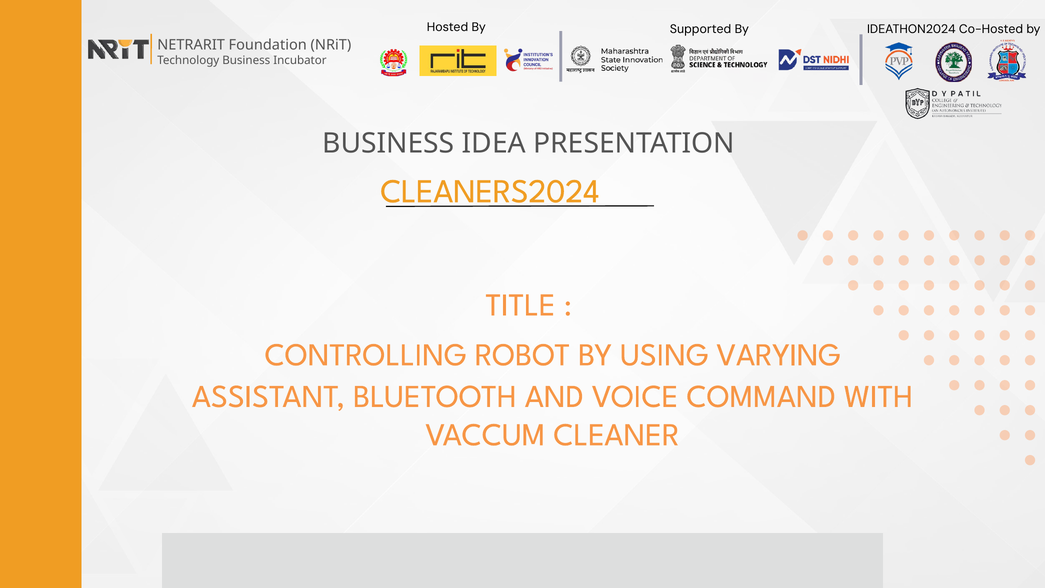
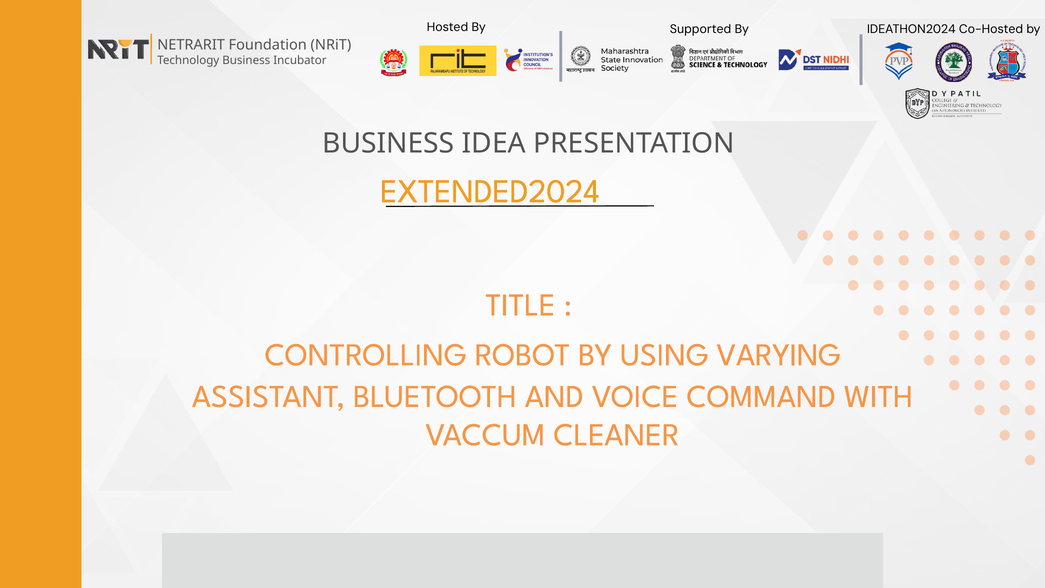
CLEANERS2024: CLEANERS2024 -> EXTENDED2024 (490, 191)
